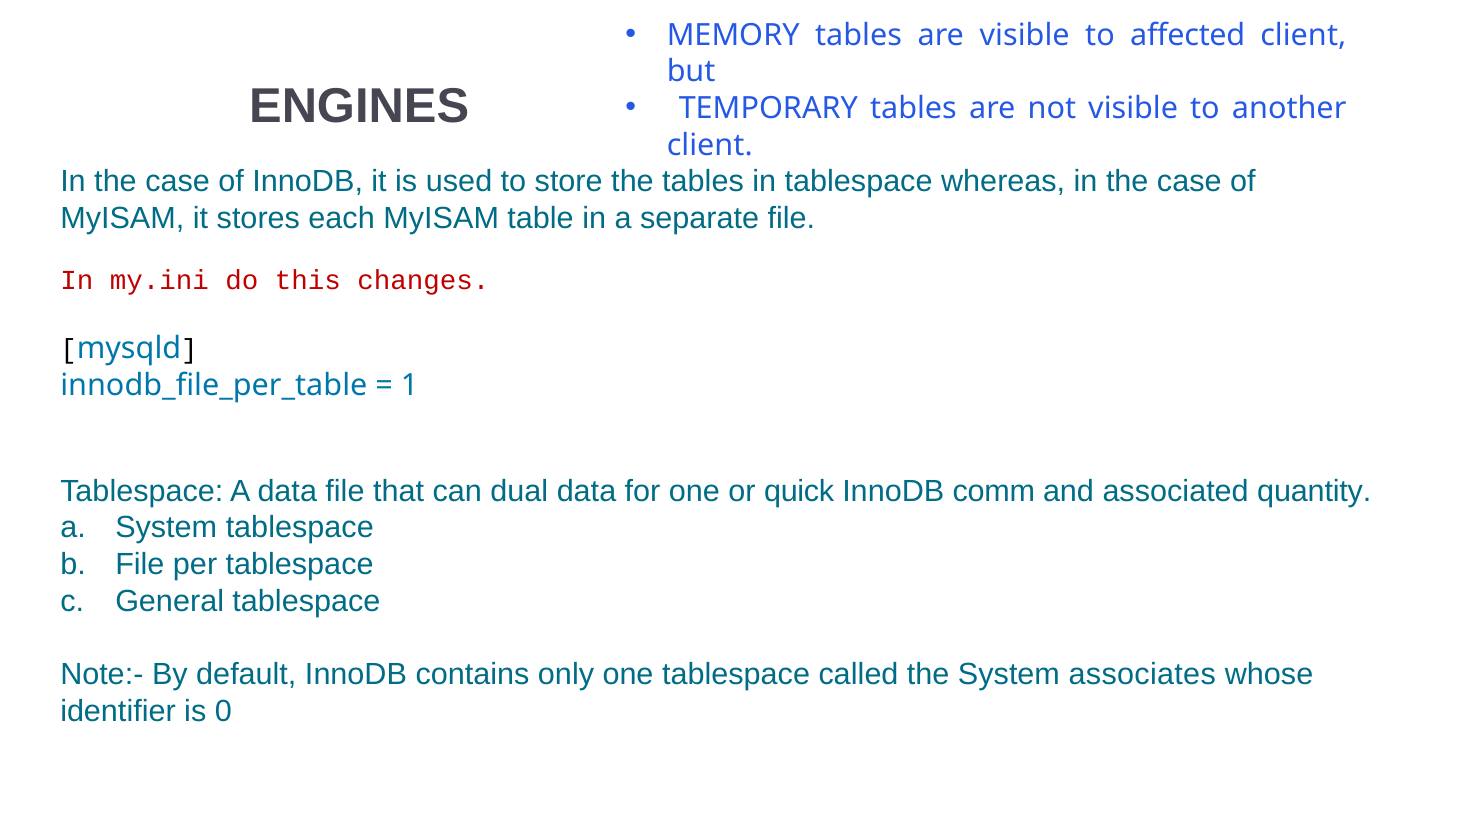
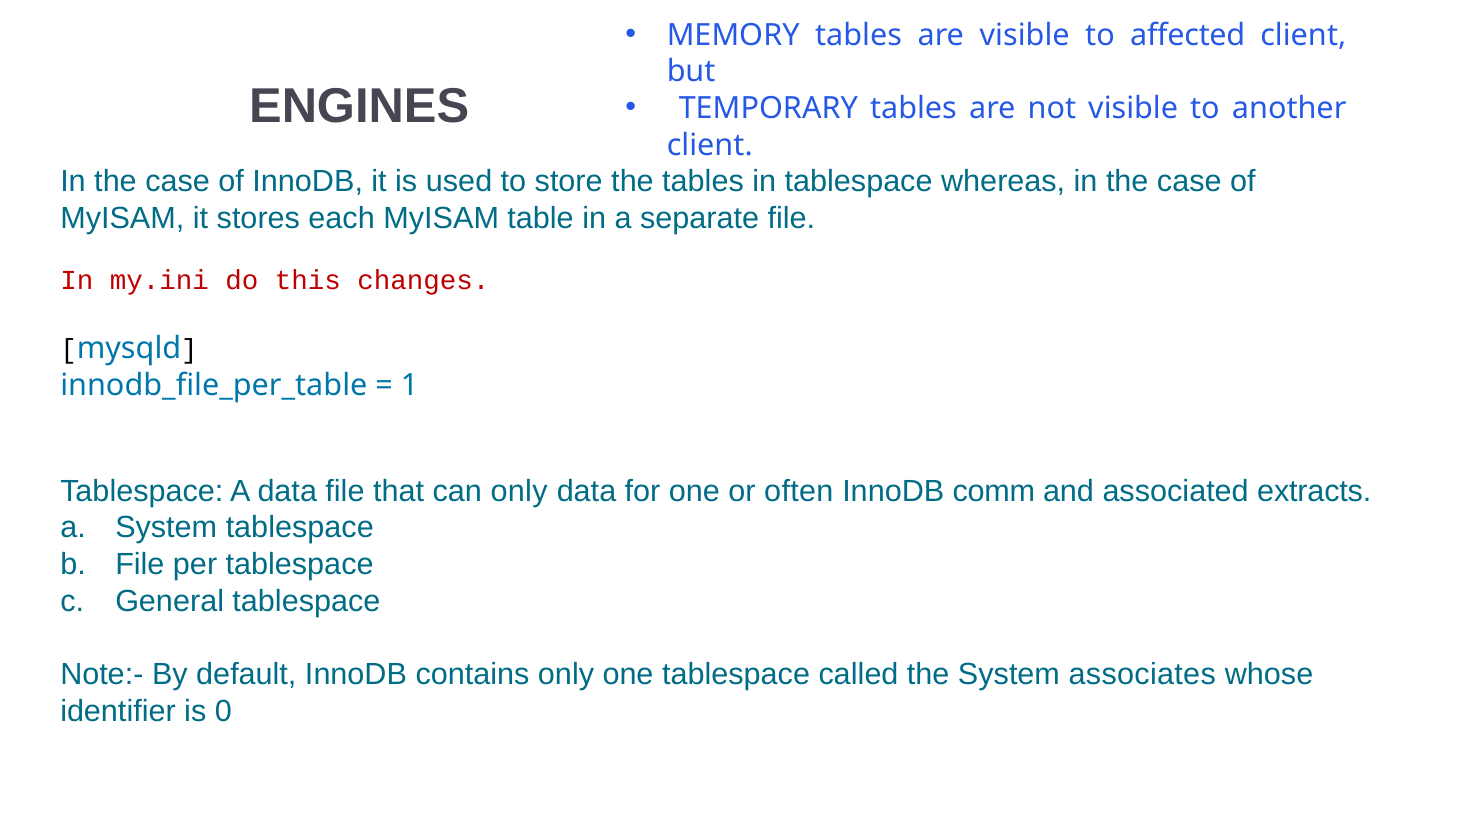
can dual: dual -> only (519, 491)
quick: quick -> often (799, 491)
quantity: quantity -> extracts (1314, 491)
